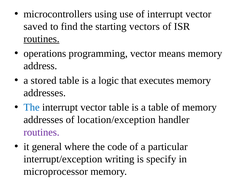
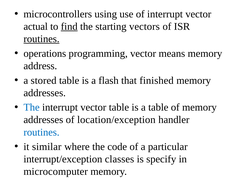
saved: saved -> actual (36, 27)
find underline: none -> present (69, 27)
logic: logic -> flash (109, 81)
executes: executes -> finished (157, 81)
routines colour: purple -> blue (41, 133)
general: general -> similar (47, 147)
writing: writing -> classes (119, 160)
microprocessor: microprocessor -> microcomputer (56, 172)
